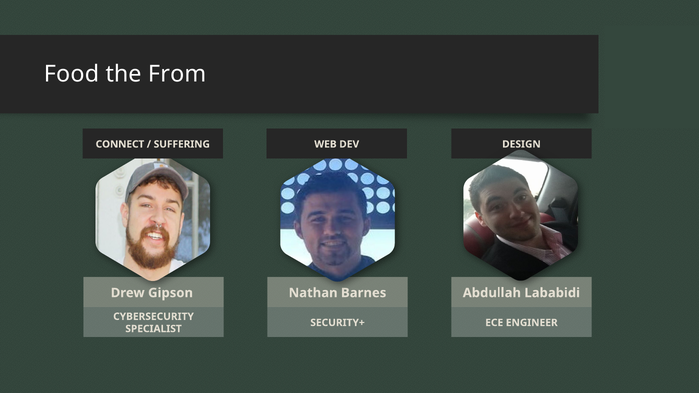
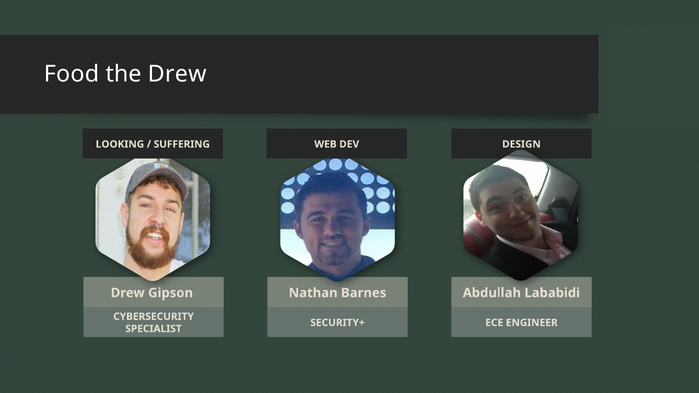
the From: From -> Drew (177, 74)
CONNECT: CONNECT -> LOOKING (120, 144)
